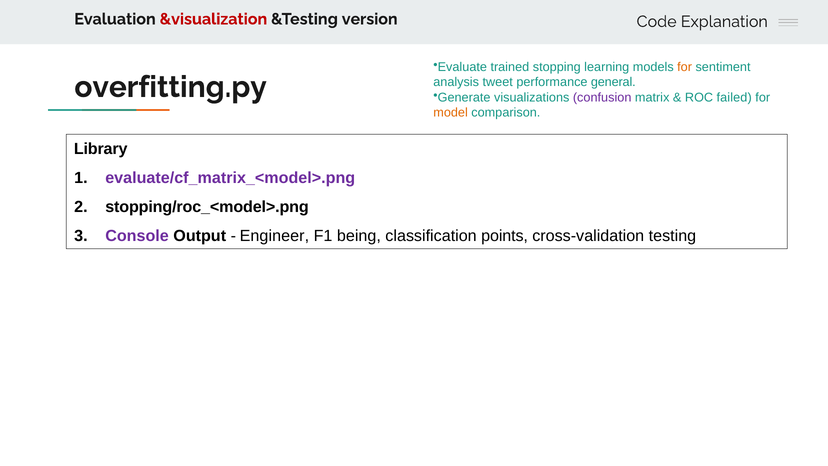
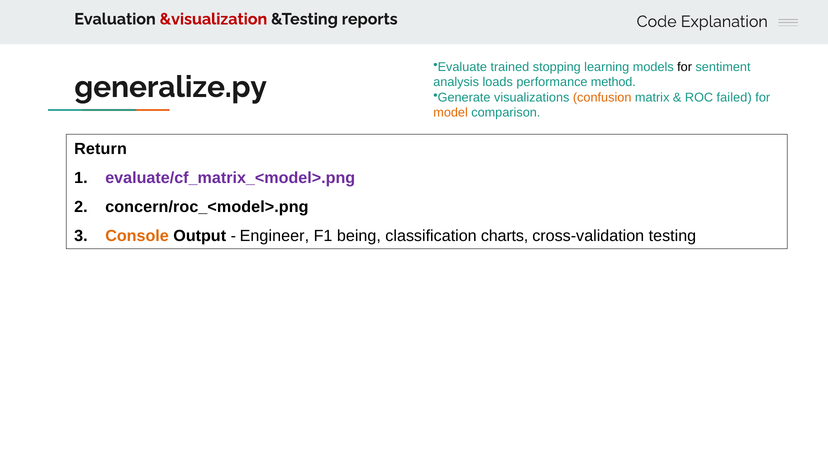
version: version -> reports (370, 19)
for colour: orange -> black (685, 67)
overfitting.py: overfitting.py -> generalize.py (171, 87)
tweet: tweet -> loads (498, 82)
general: general -> method (613, 82)
confusion colour: purple -> orange (602, 97)
Library: Library -> Return (101, 149)
stopping/roc_<model>.png: stopping/roc_<model>.png -> concern/roc_<model>.png (207, 207)
Console colour: purple -> orange (137, 236)
points: points -> charts (505, 236)
